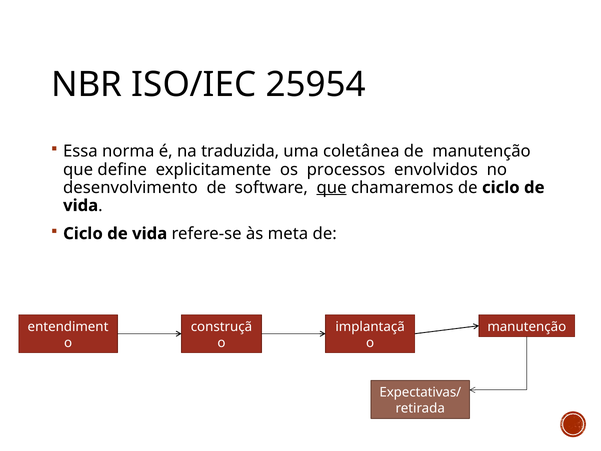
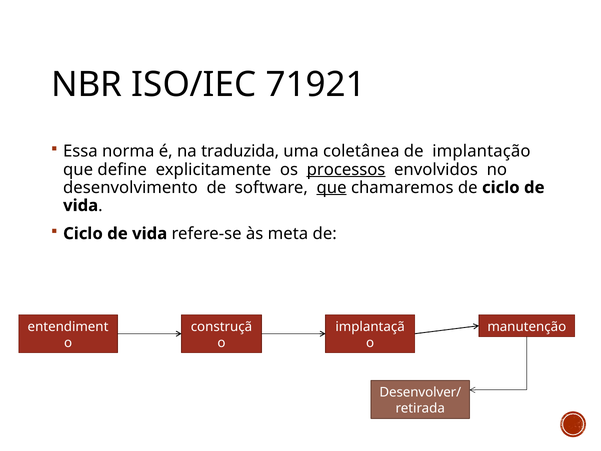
25954: 25954 -> 71921 (316, 84)
de manutenção: manutenção -> implantação (481, 151)
processos underline: none -> present (346, 169)
Expectativas/: Expectativas/ -> Desenvolver/ (420, 392)
